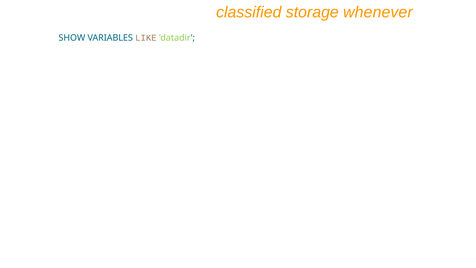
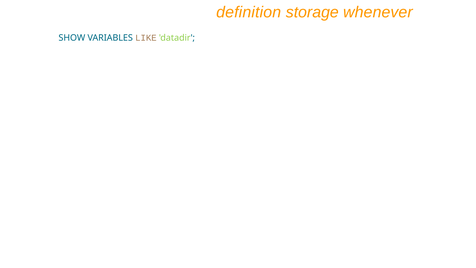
classified: classified -> definition (249, 12)
